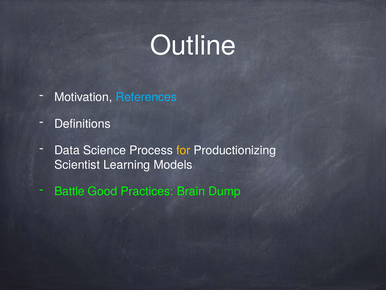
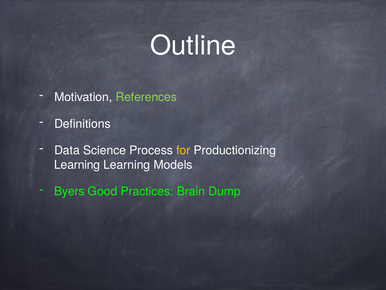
References colour: light blue -> light green (146, 97)
Scientist: Scientist -> Learning (77, 165)
Battle: Battle -> Byers (69, 191)
